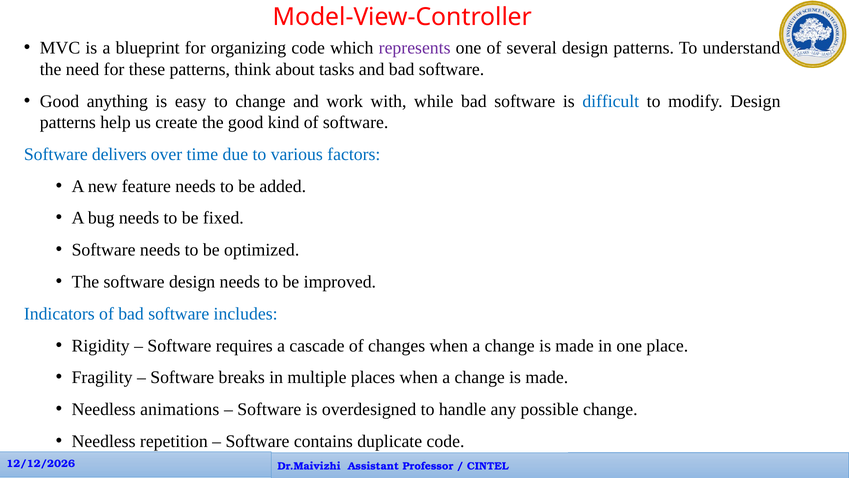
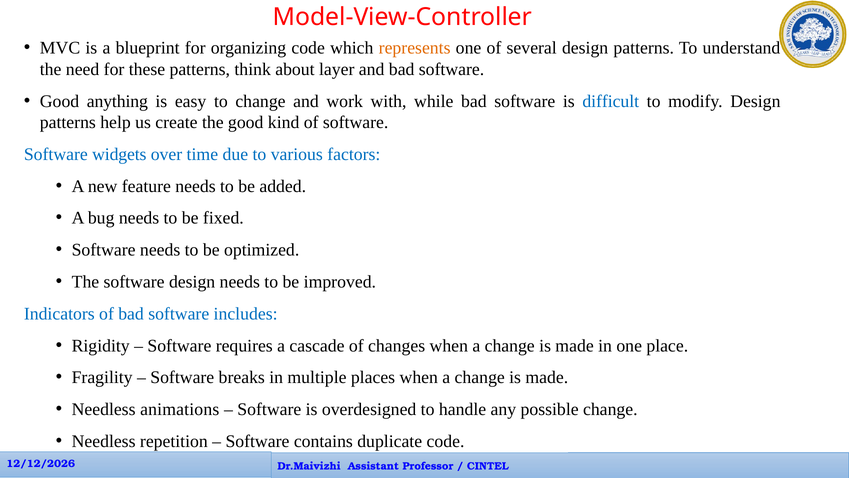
represents colour: purple -> orange (415, 48)
tasks: tasks -> layer (337, 69)
delivers: delivers -> widgets (119, 154)
